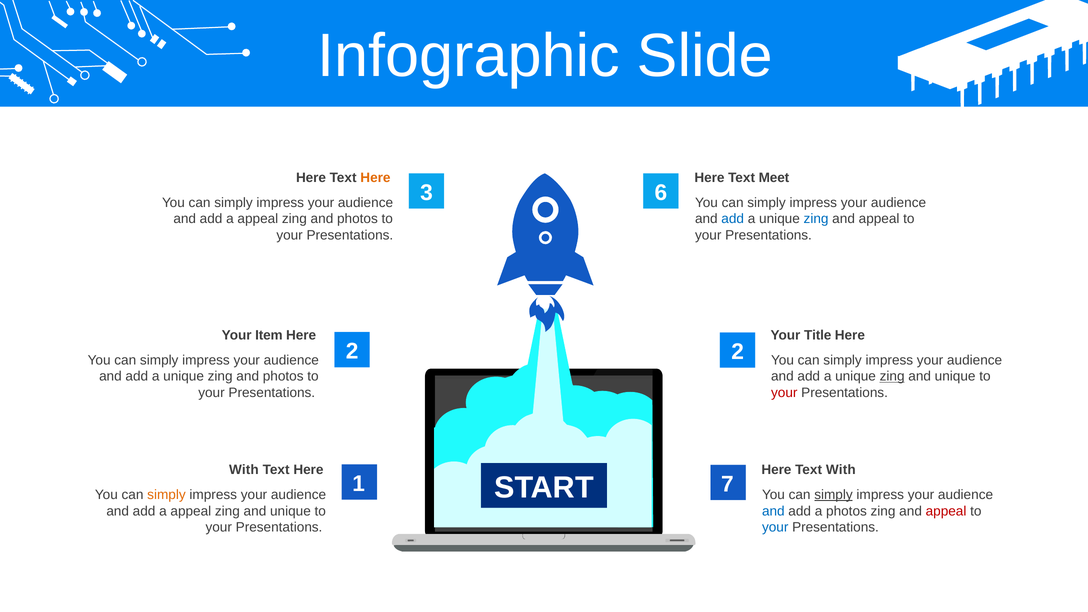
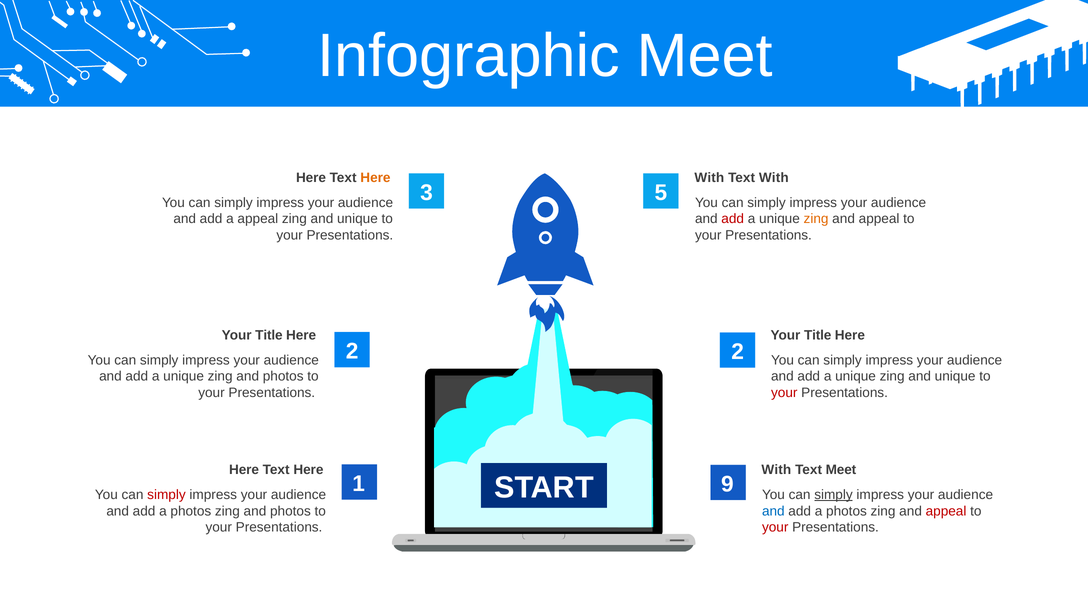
Infographic Slide: Slide -> Meet (705, 56)
Here: Here -> With (709, 178)
Text Meet: Meet -> With (774, 178)
6: 6 -> 5 (661, 193)
photos: photos -> unique (357, 219)
add colour: blue -> red (733, 219)
zing colour: blue -> orange (816, 219)
Item: Item -> Title (269, 335)
zing underline: present -> none (892, 376)
With: With -> Here (244, 470)
Here: Here -> With (776, 470)
Text With: With -> Meet (841, 470)
7: 7 -> 9 (727, 484)
simply colour: orange -> red (166, 495)
appeal: appeal -> photos (191, 511)
unique: unique -> photos (290, 511)
your colour: blue -> red (775, 527)
